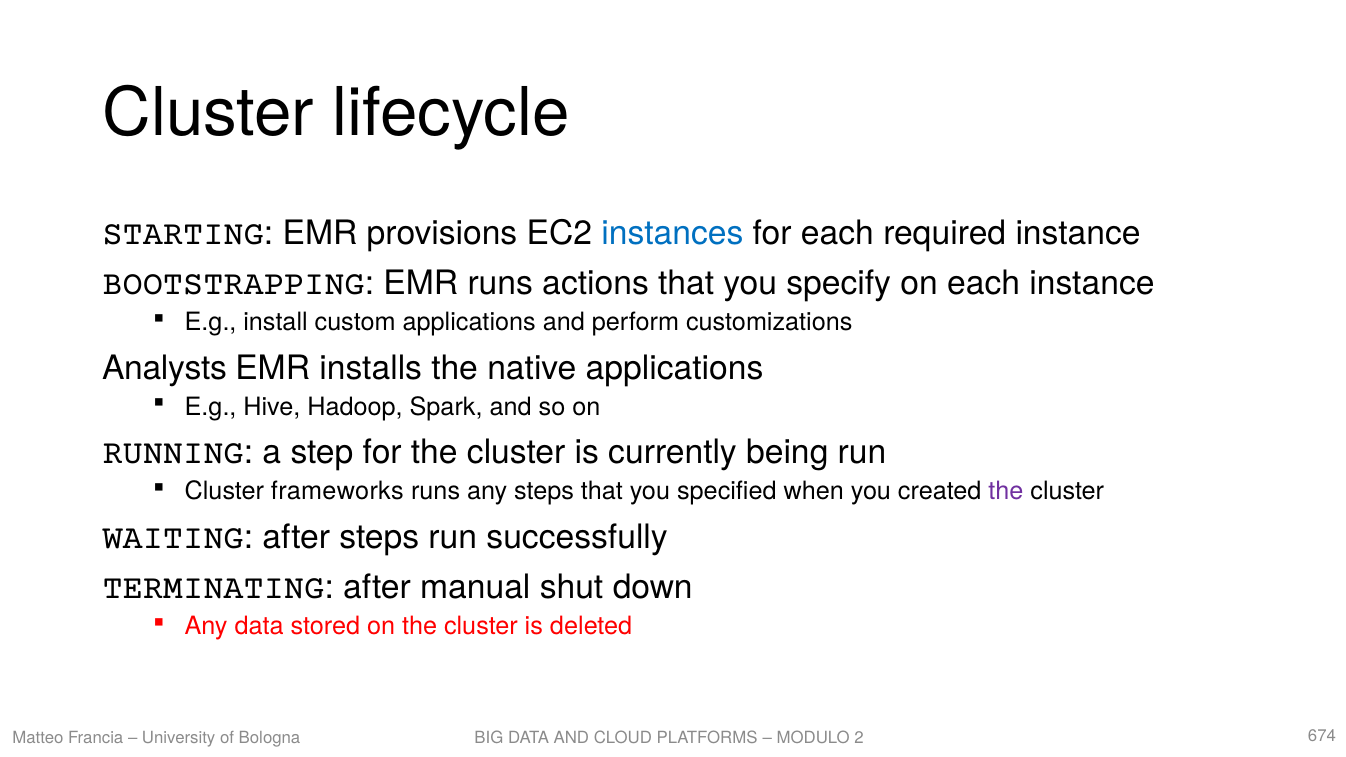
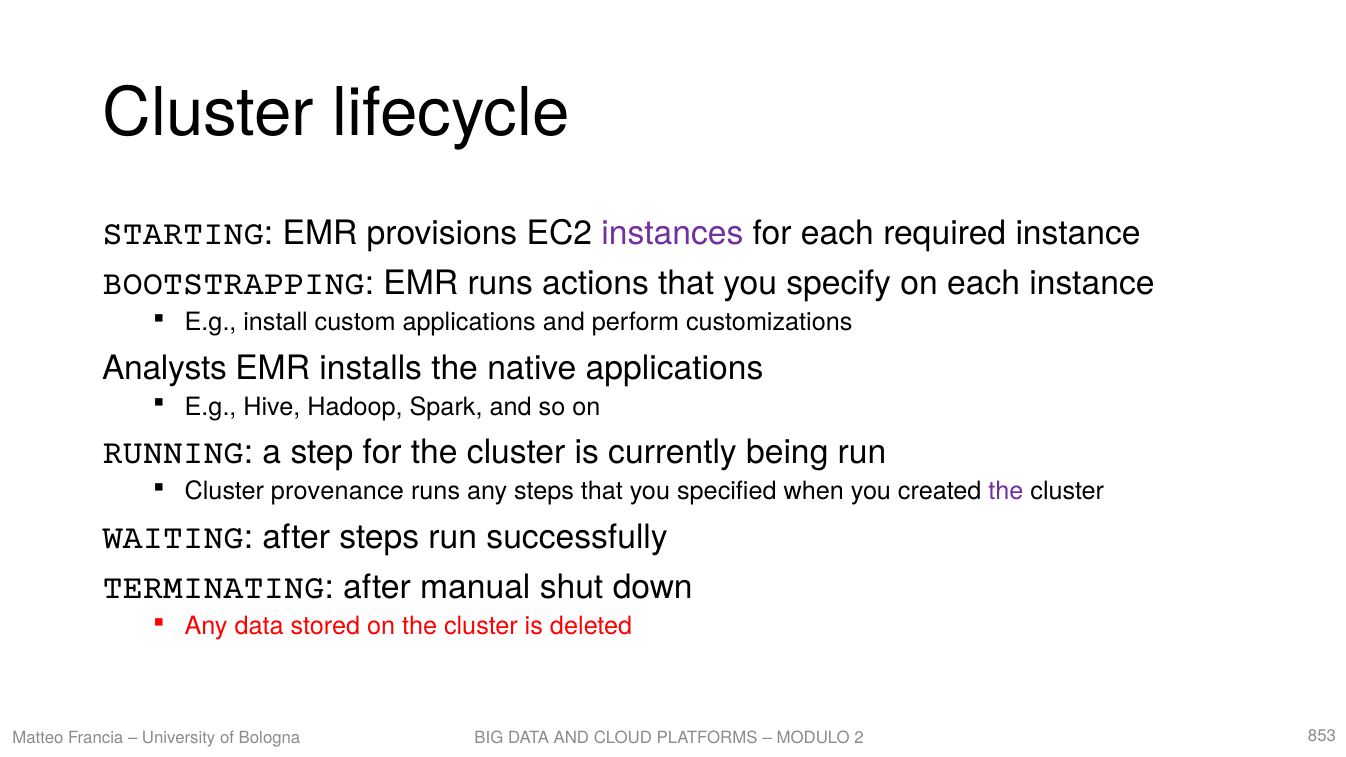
instances colour: blue -> purple (672, 233)
frameworks: frameworks -> provenance (337, 492)
674: 674 -> 853 (1322, 736)
